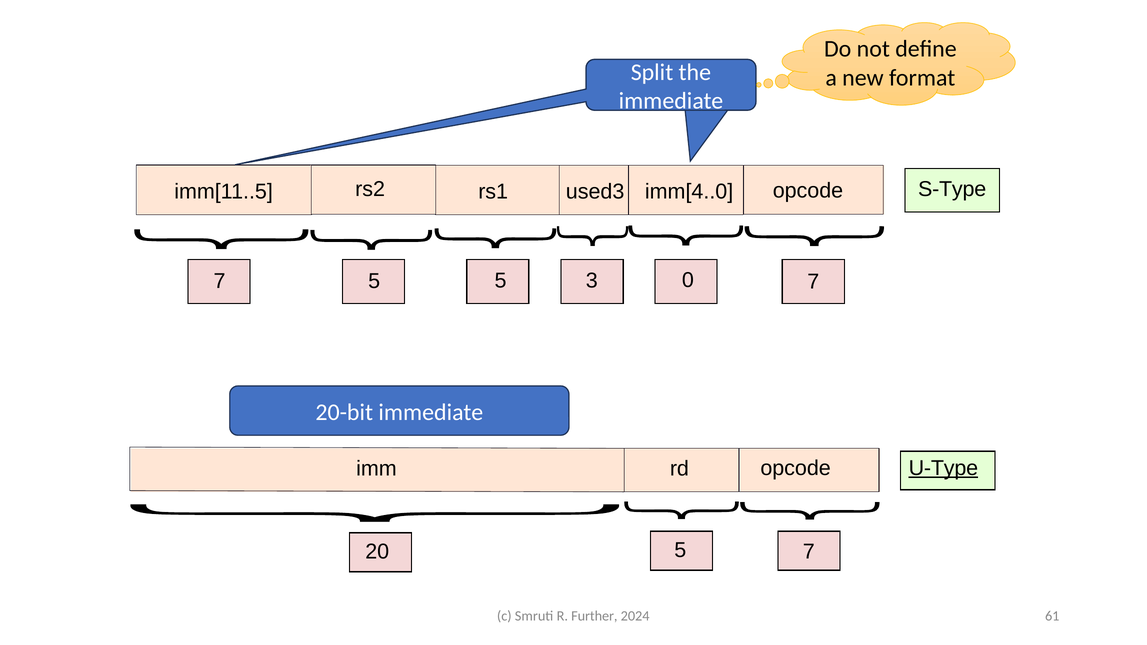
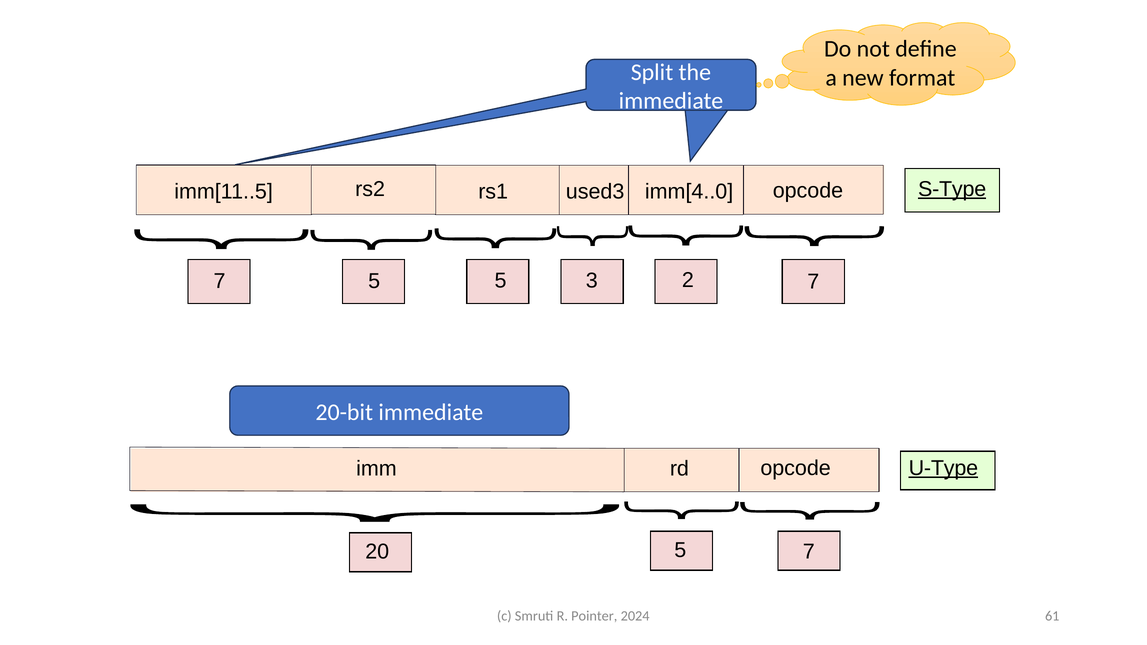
S-Type underline: none -> present (952, 189)
0: 0 -> 2 (688, 280)
Further: Further -> Pointer (594, 616)
